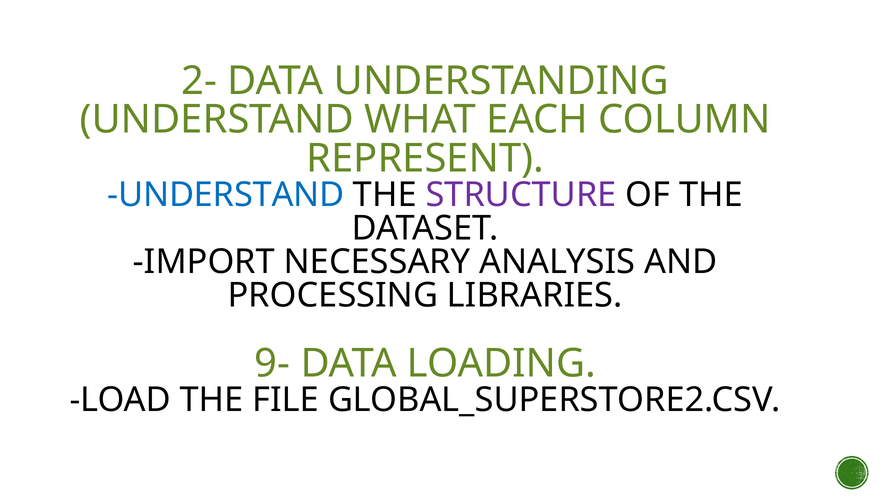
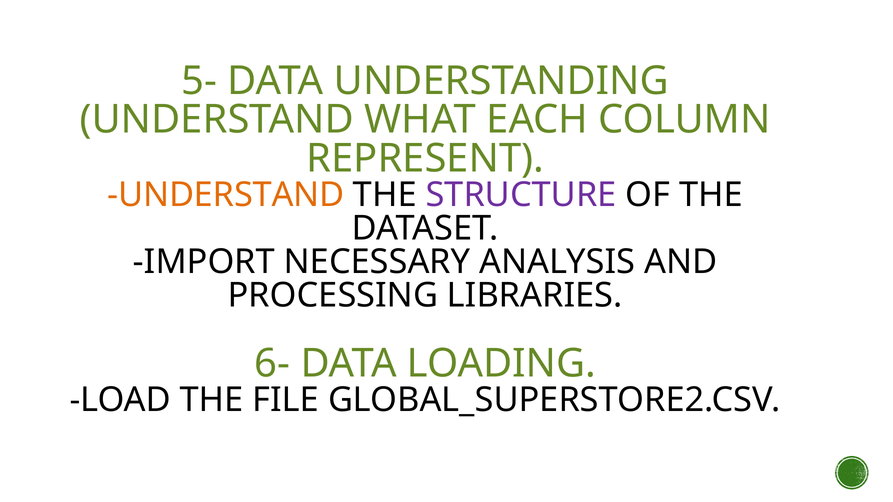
2-: 2- -> 5- (199, 81)
UNDERSTAND colour: blue -> orange (226, 195)
9-: 9- -> 6- (272, 364)
